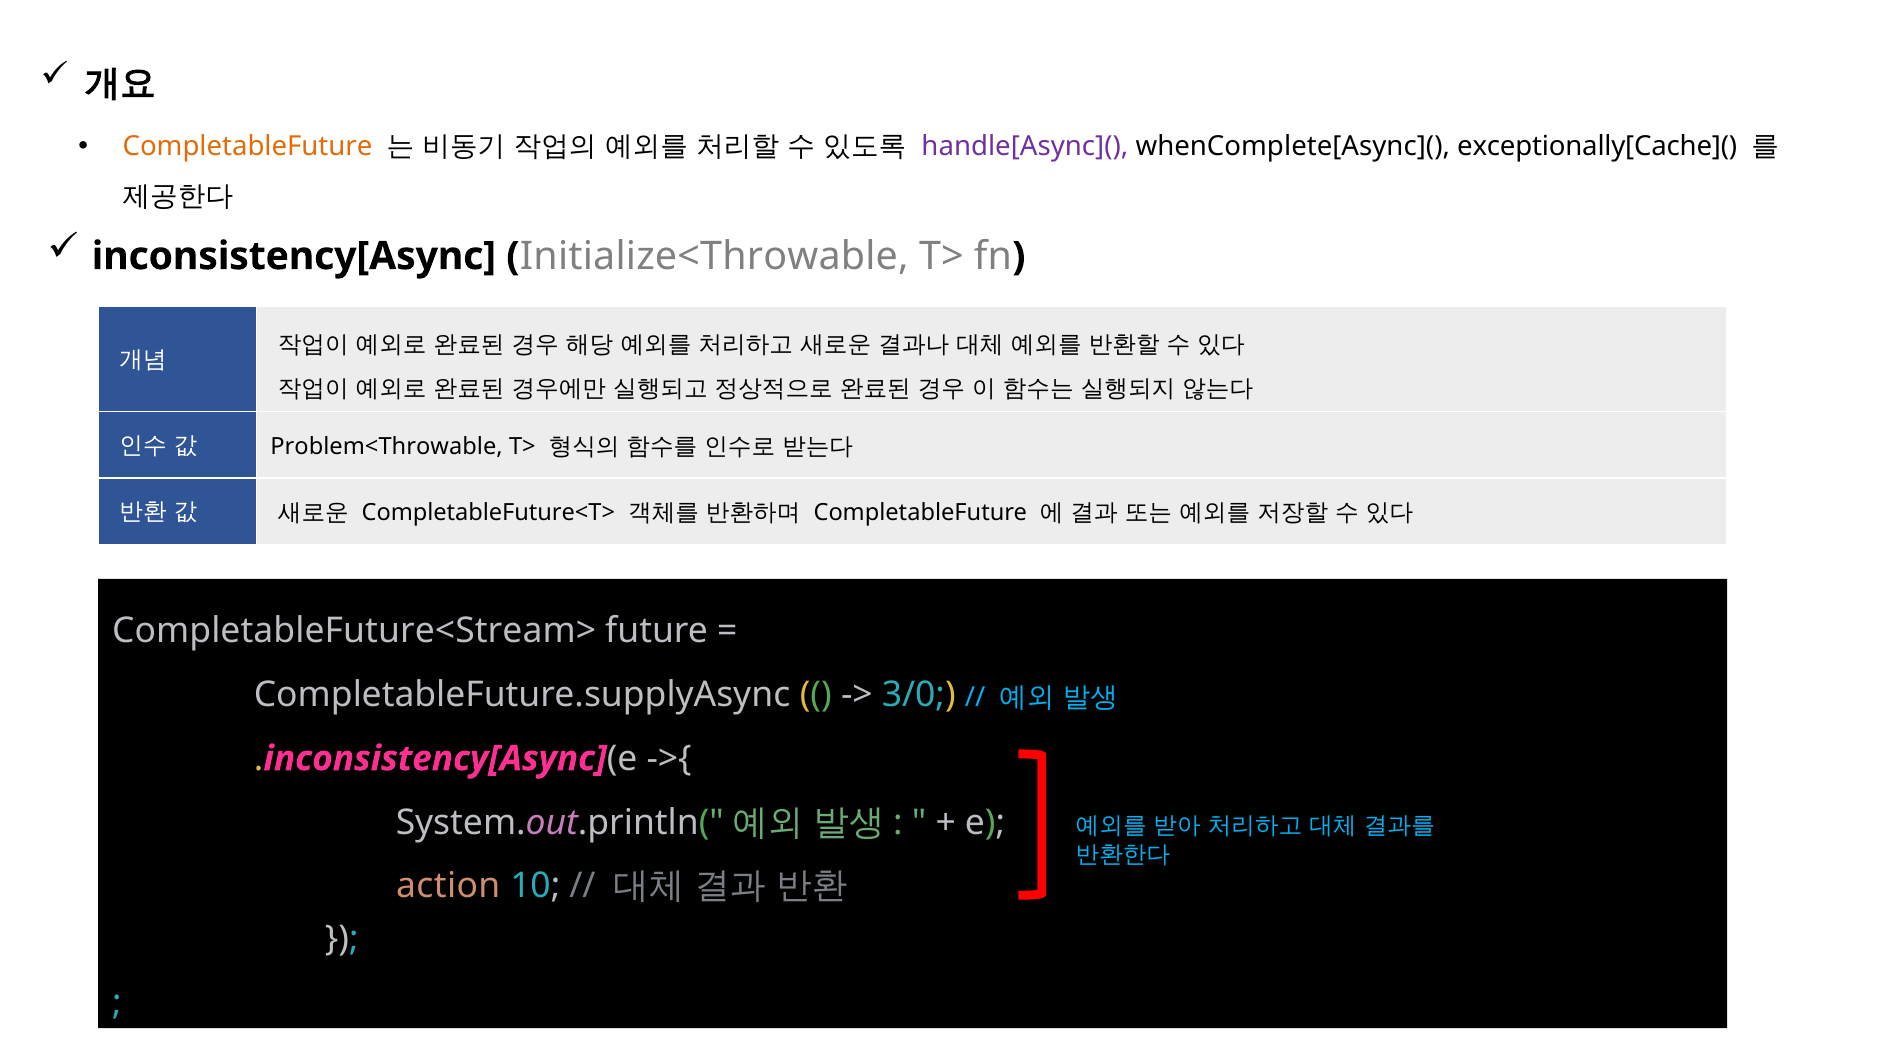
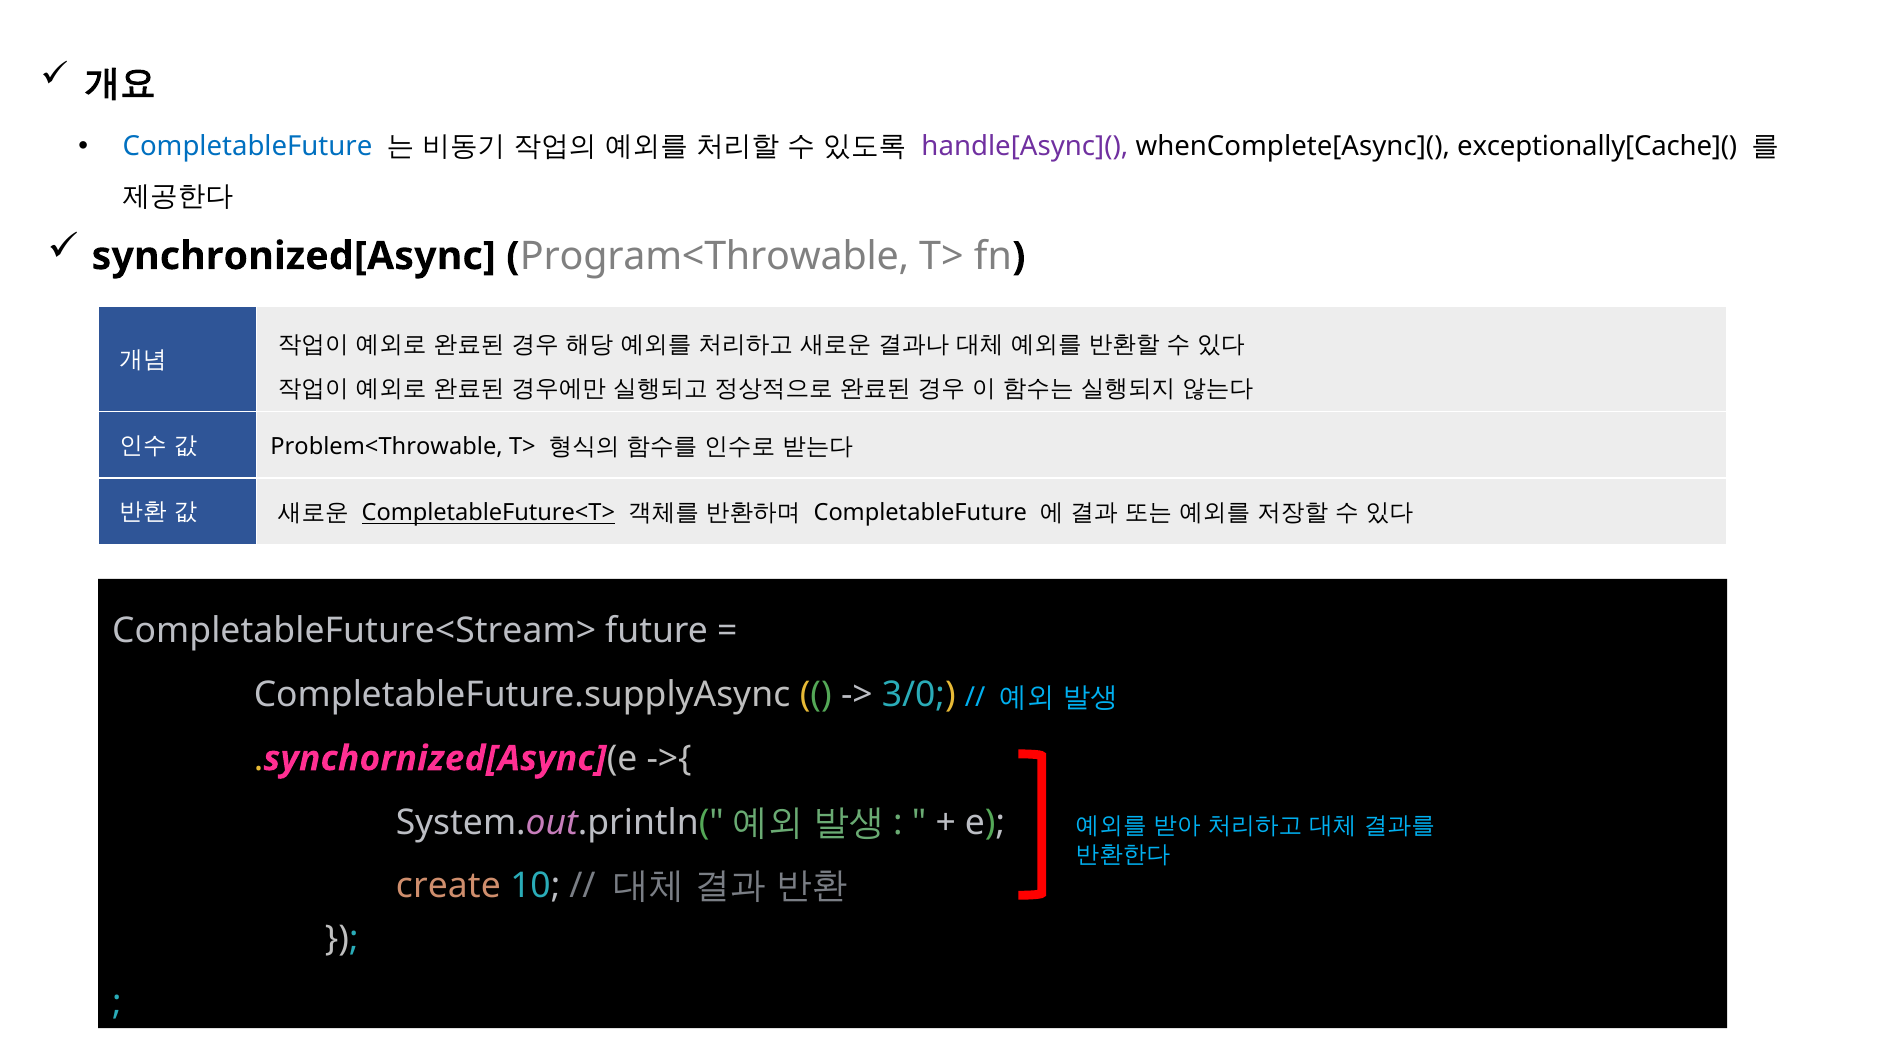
CompletableFuture colour: orange -> blue (248, 147)
inconsistency[Async: inconsistency[Async -> synchronized[Async (294, 256)
Initialize<Throwable: Initialize<Throwable -> Program<Throwable (715, 256)
CompletableFuture<T> underline: none -> present (488, 513)
inconsistency[Async: inconsistency[Async -> synchornized[Async (435, 759)
action: action -> create (448, 886)
